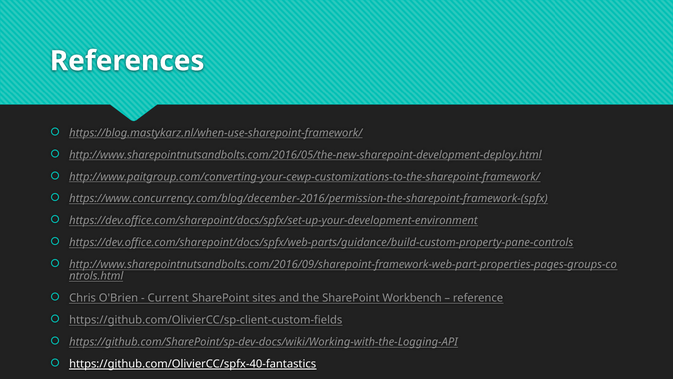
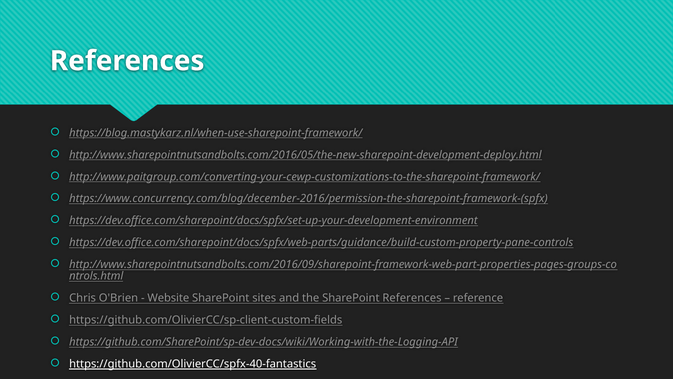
Current: Current -> Website (168, 298)
SharePoint Workbench: Workbench -> References (412, 298)
